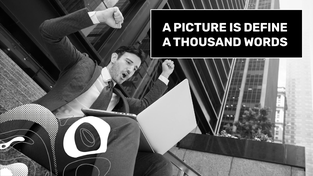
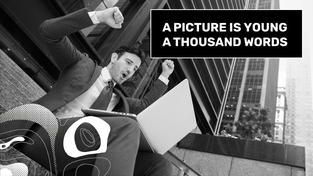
DEFINE: DEFINE -> YOUNG (266, 27)
